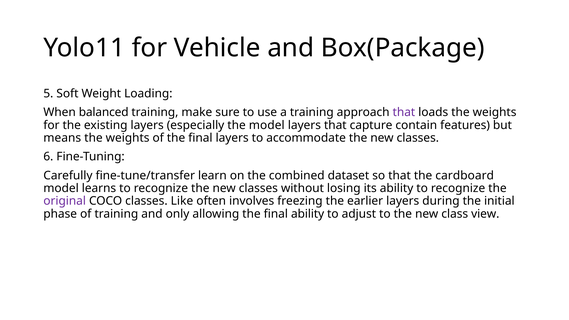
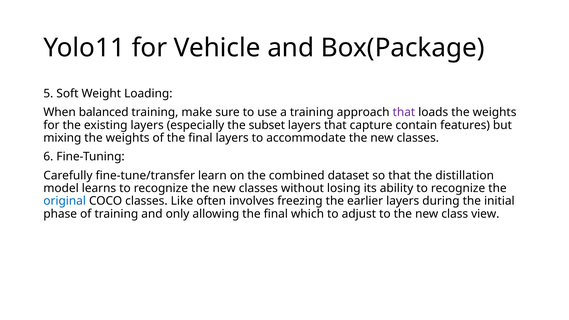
the model: model -> subset (267, 125)
means: means -> mixing (62, 138)
cardboard: cardboard -> distillation (465, 175)
original colour: purple -> blue (65, 201)
final ability: ability -> which (308, 214)
